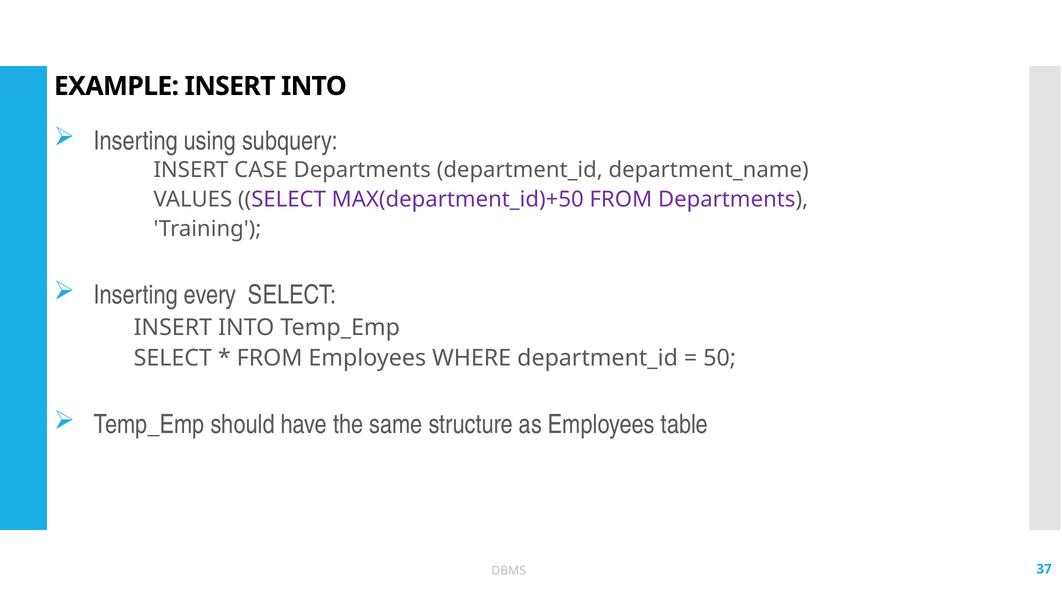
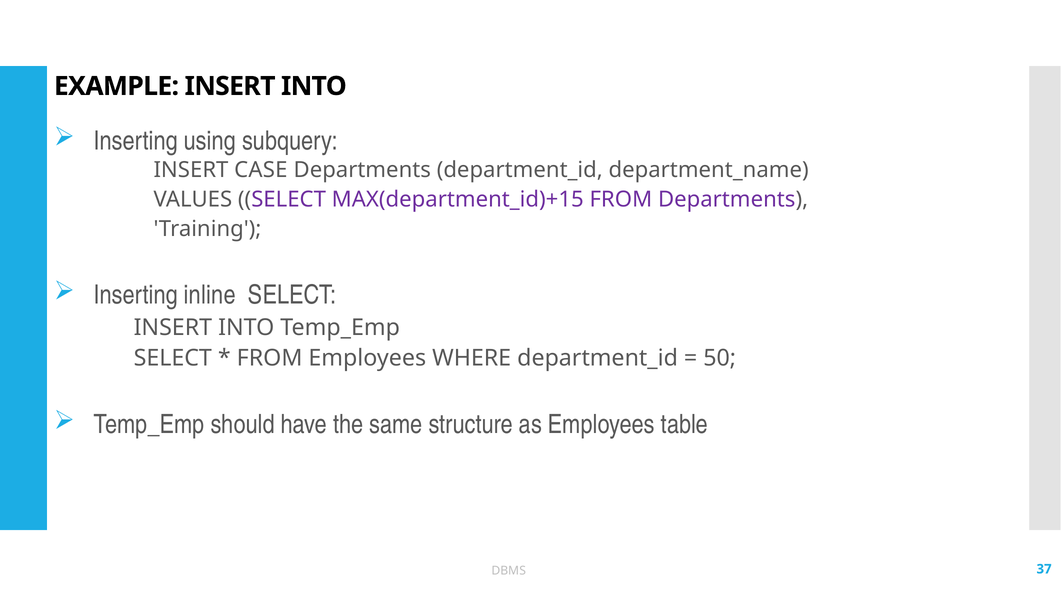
MAX(department_id)+50: MAX(department_id)+50 -> MAX(department_id)+15 (458, 200)
every: every -> inline (210, 295)
